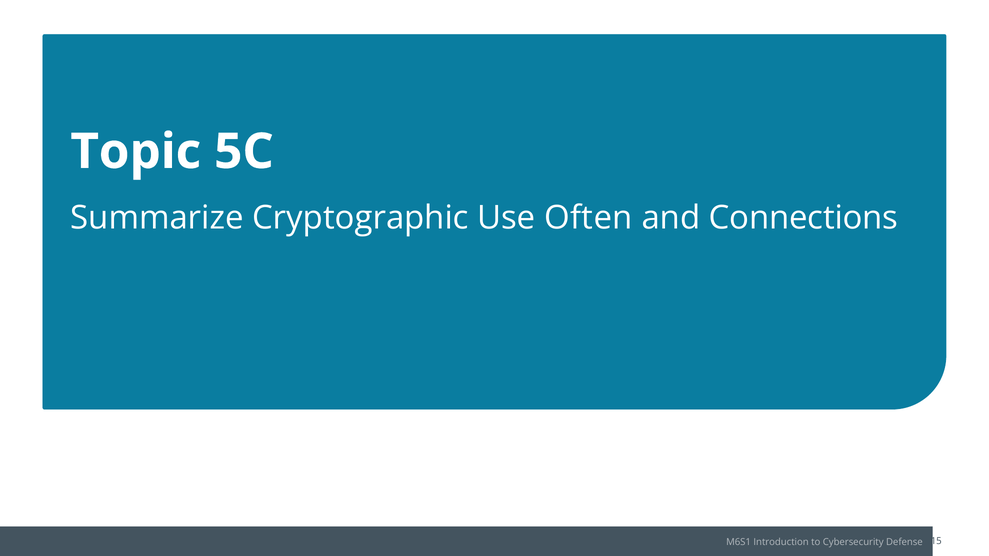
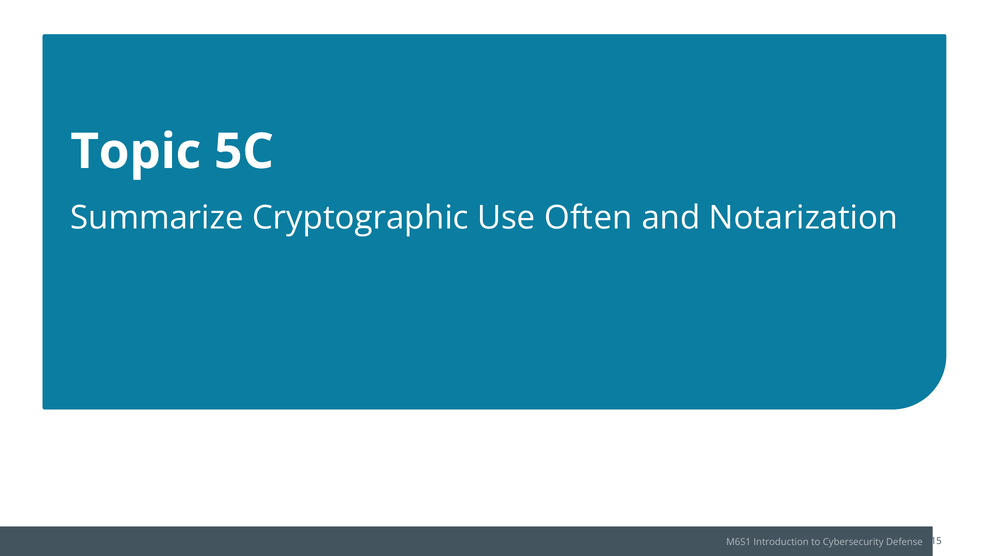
Connections: Connections -> Notarization (803, 218)
